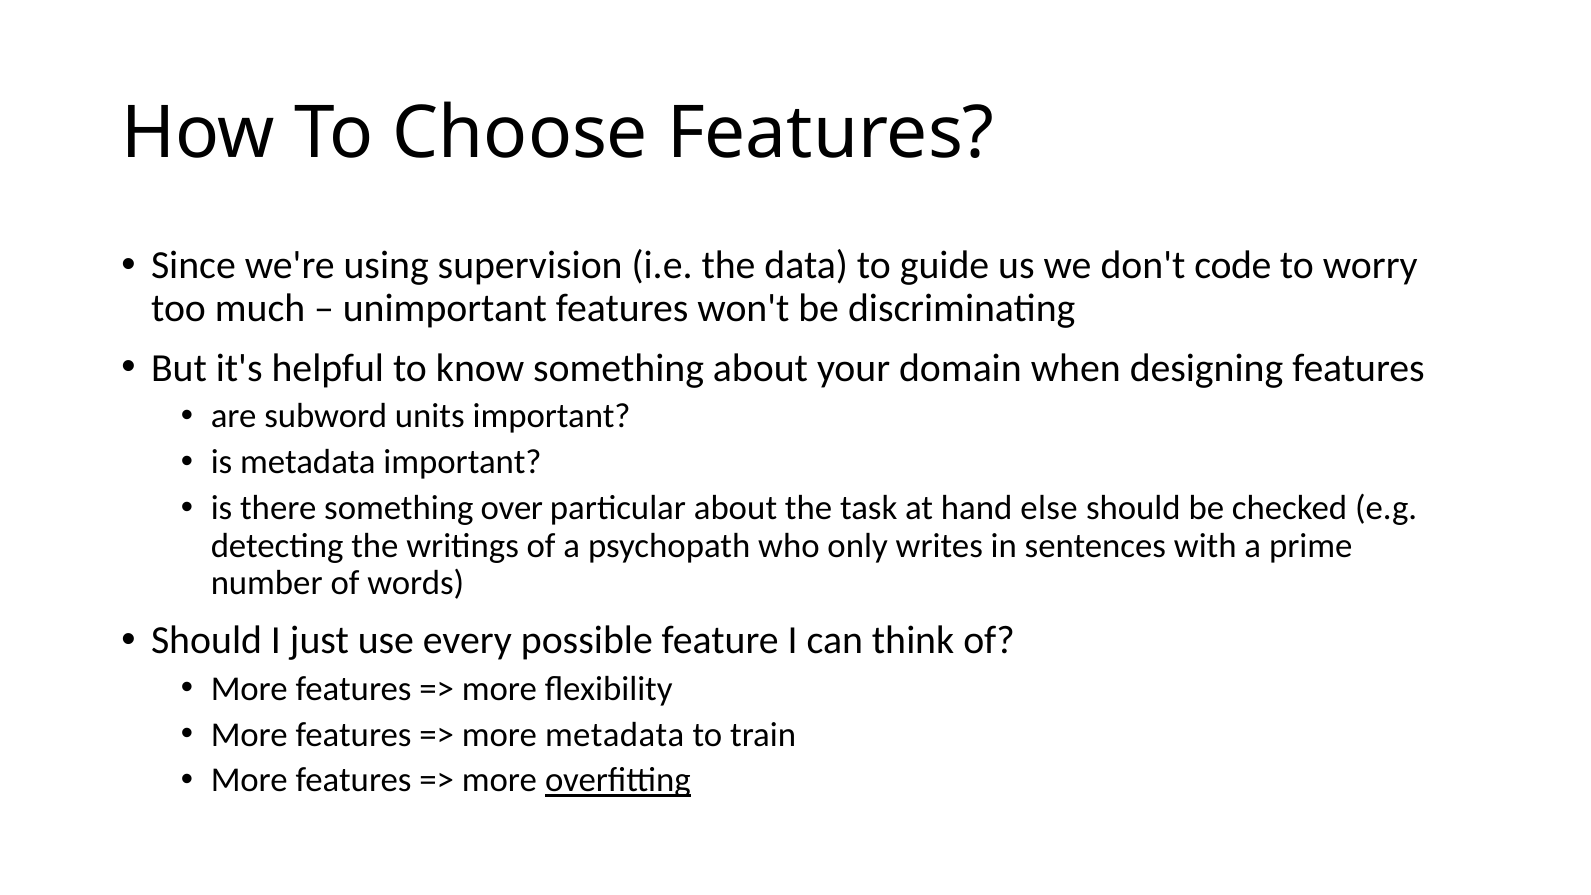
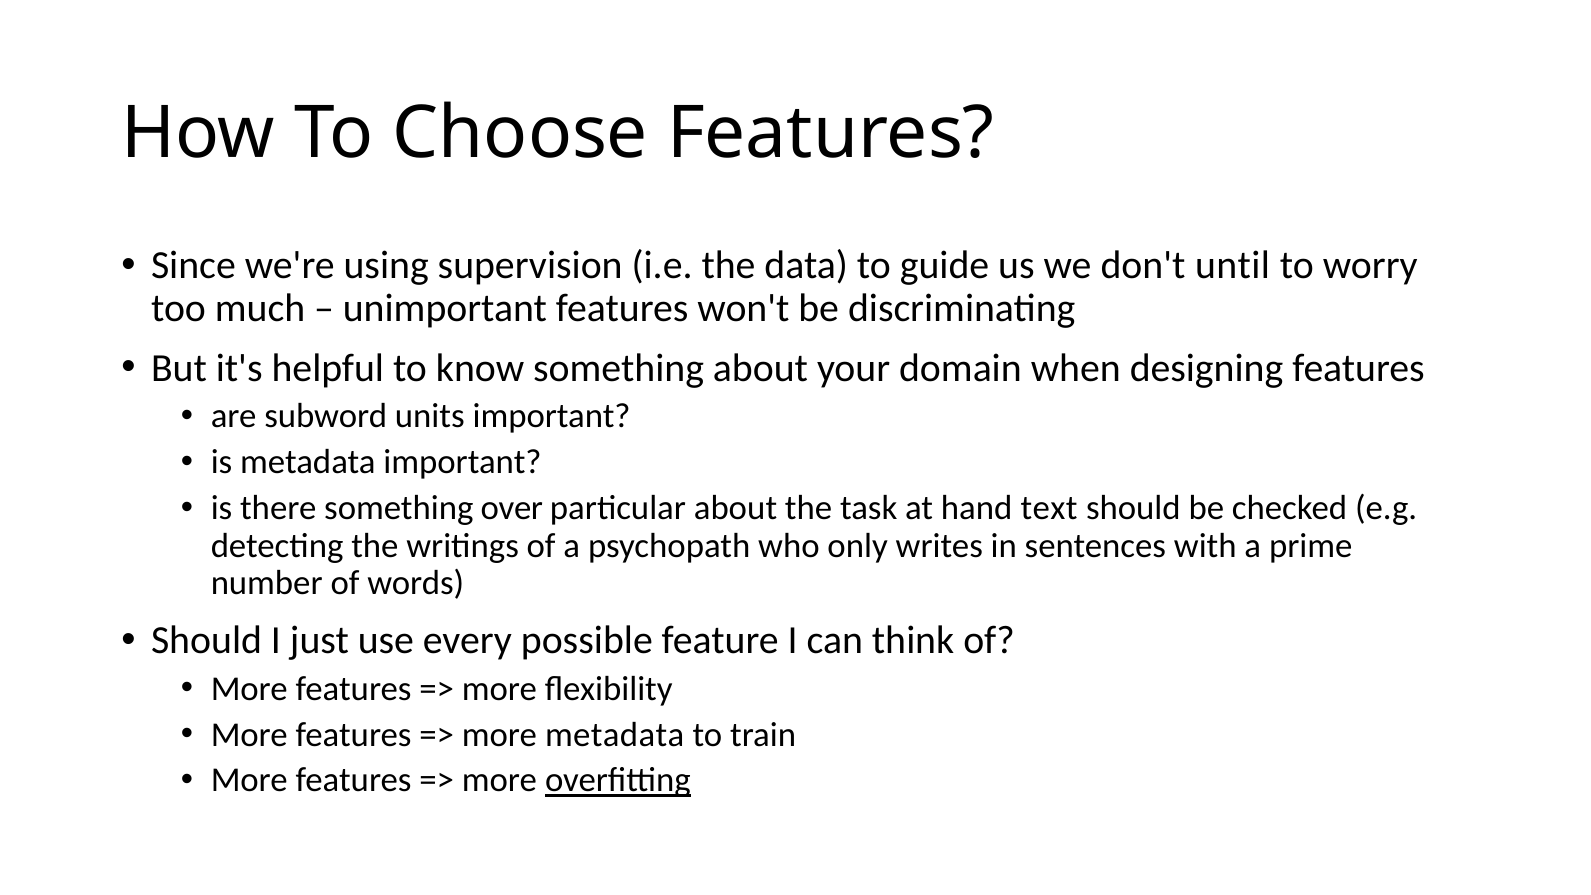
code: code -> until (1232, 265)
else: else -> text (1049, 508)
